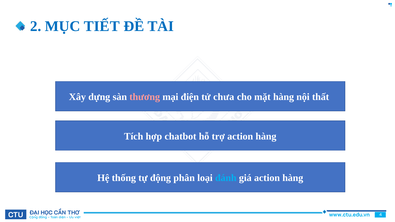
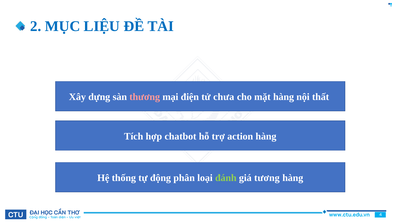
TIẾT: TIẾT -> LIỆU (102, 26)
đánh colour: light blue -> light green (226, 178)
giá action: action -> tương (267, 178)
